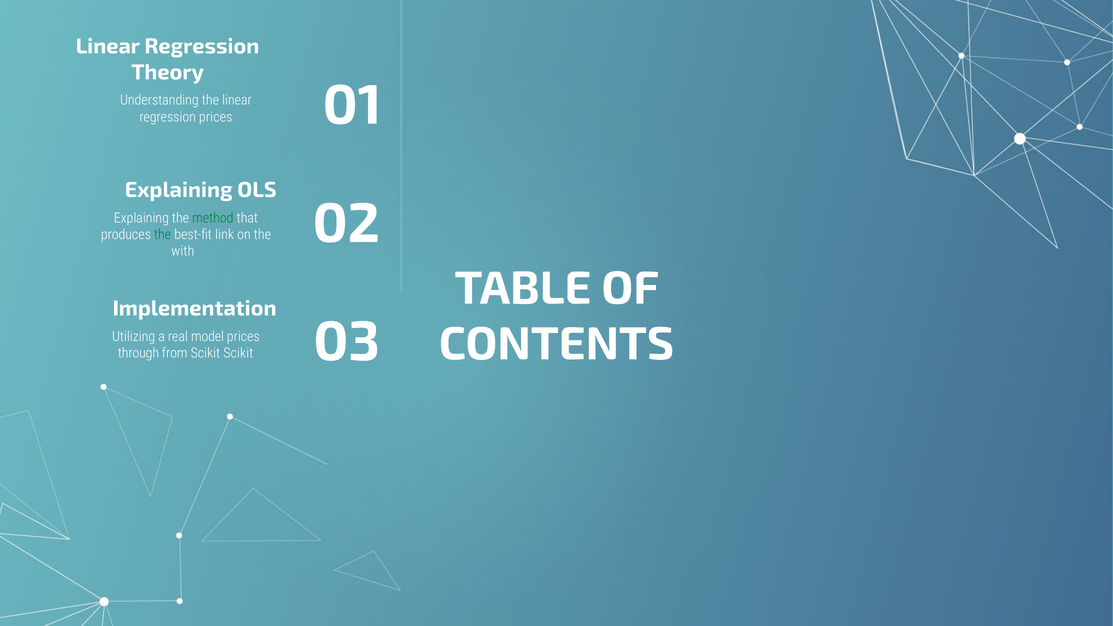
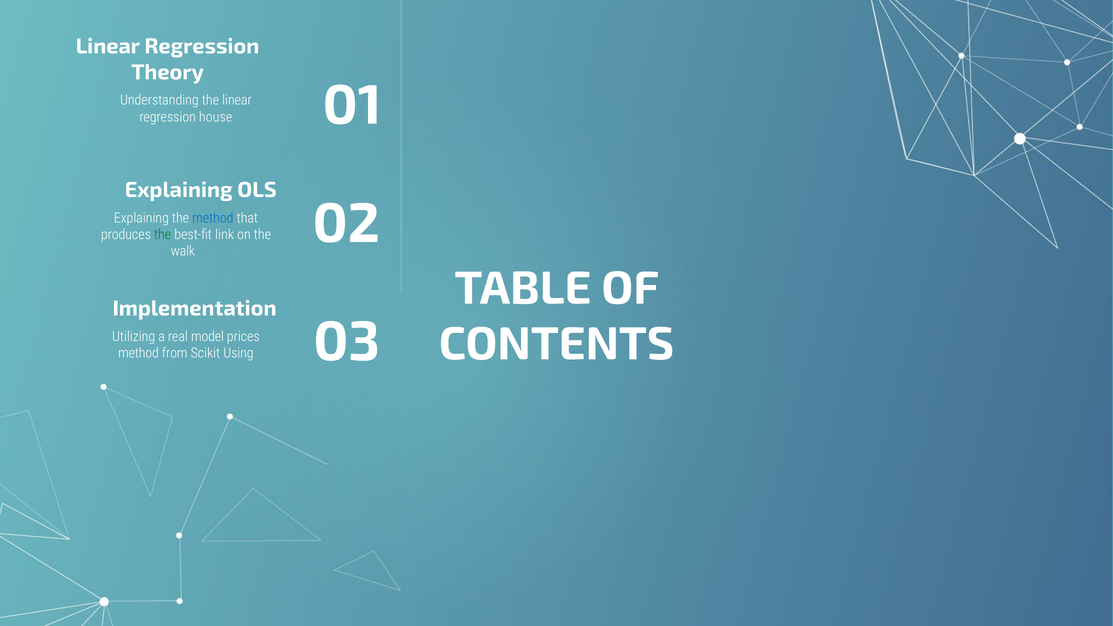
regression prices: prices -> house (216, 117)
method colour: green -> blue (213, 218)
with: with -> walk (183, 251)
through: through -> method (139, 353)
Scikit Scikit: Scikit -> Using (238, 353)
